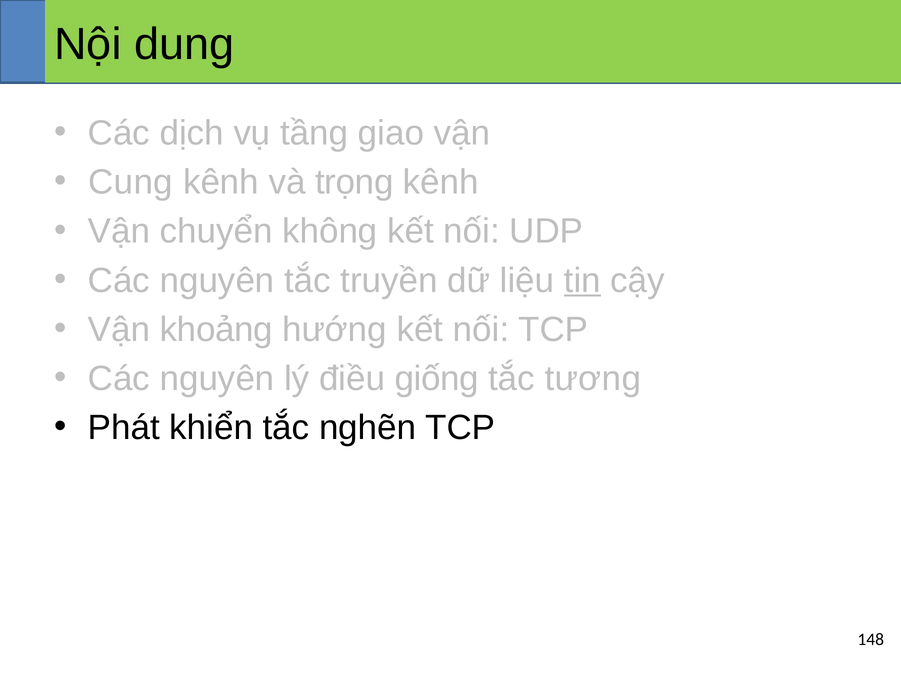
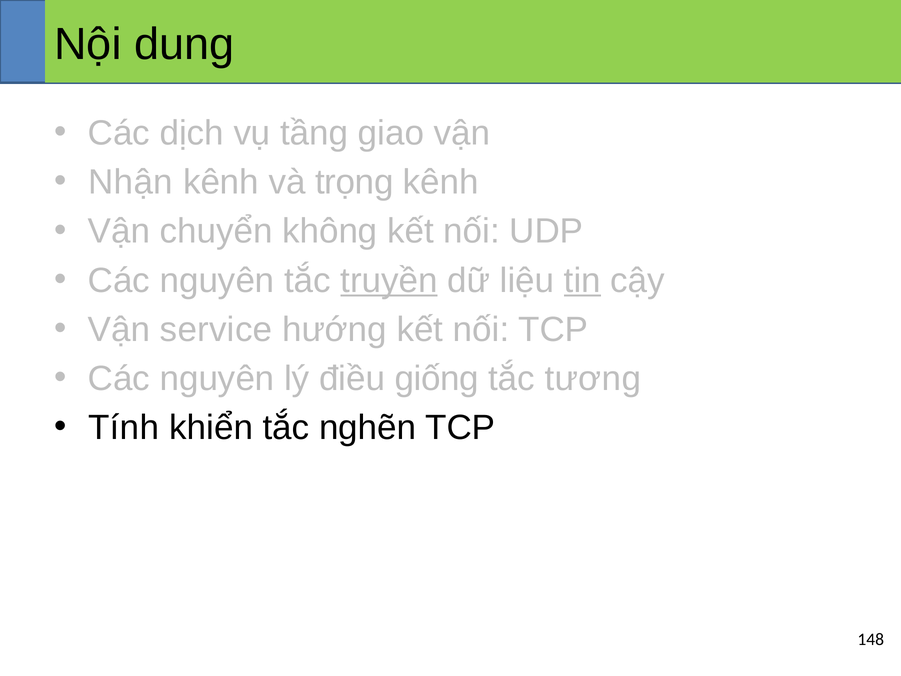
Cung: Cung -> Nhận (130, 182)
truyền underline: none -> present (389, 280)
khoảng: khoảng -> service (216, 329)
Phát: Phát -> Tính (124, 428)
